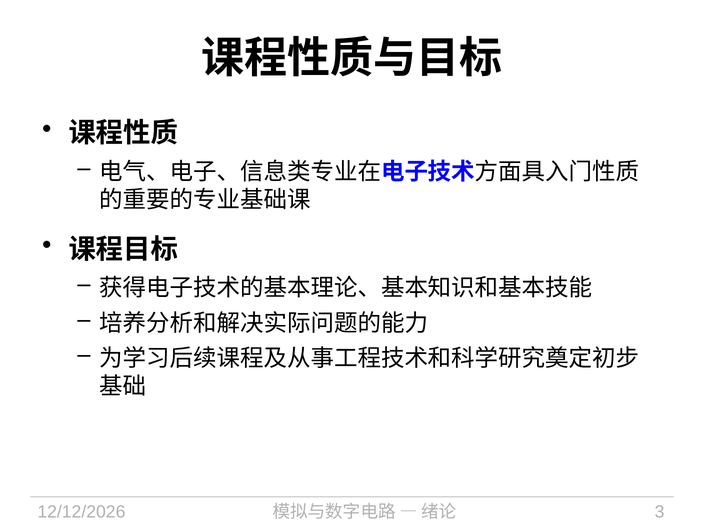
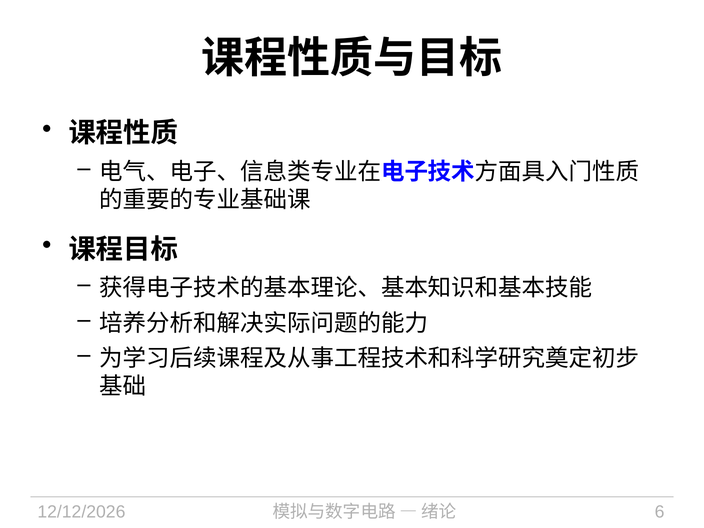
3: 3 -> 6 (660, 512)
